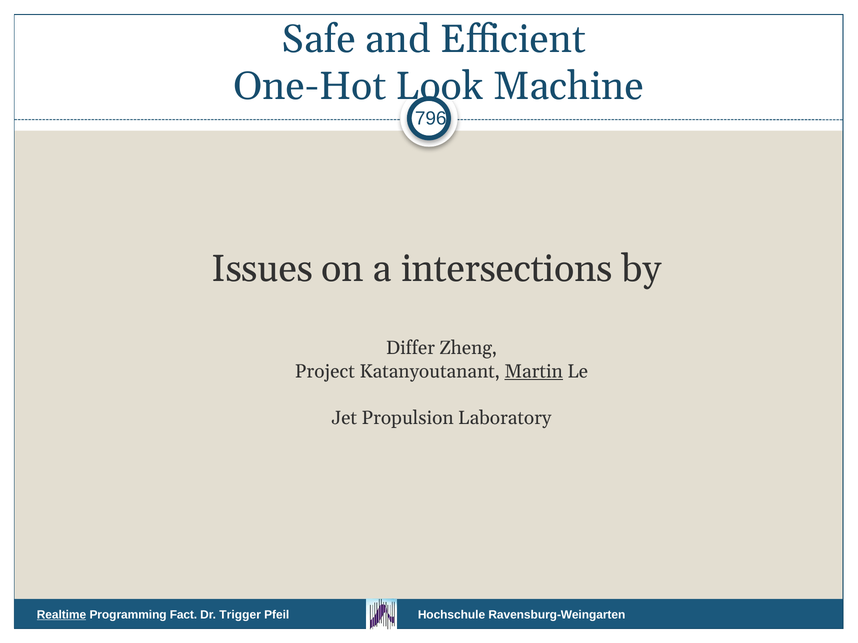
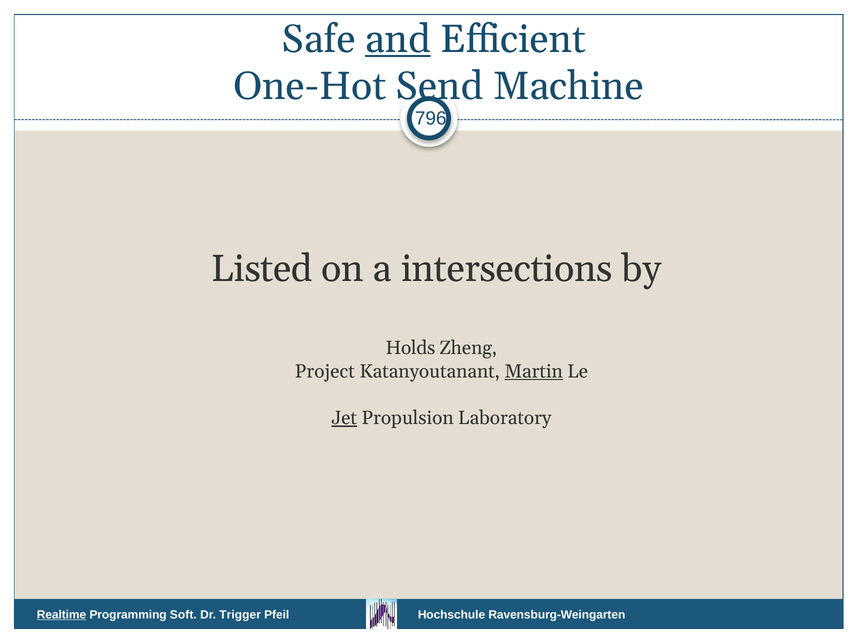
and underline: none -> present (398, 39)
Look: Look -> Send (440, 86)
Issues: Issues -> Listed (262, 269)
Differ: Differ -> Holds (411, 348)
Jet underline: none -> present (344, 418)
Fact: Fact -> Soft (183, 615)
